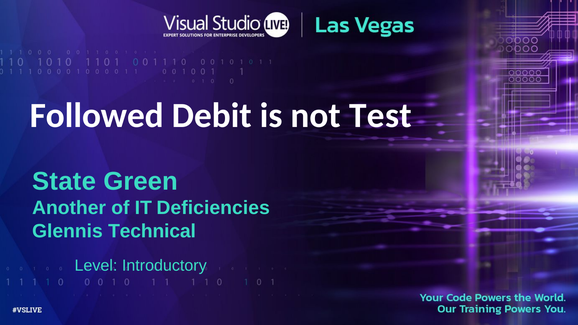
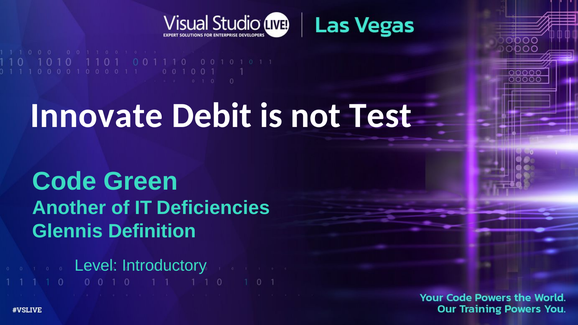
Followed: Followed -> Innovate (97, 116)
State: State -> Code (64, 181)
Technical: Technical -> Definition (152, 231)
